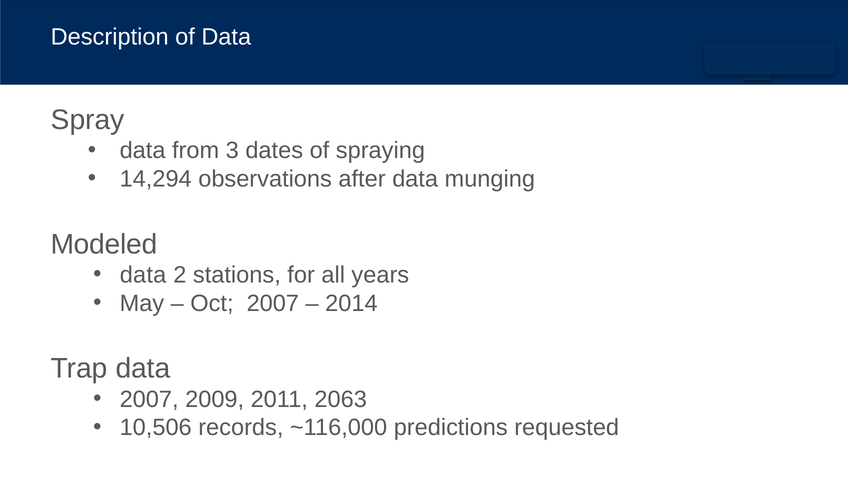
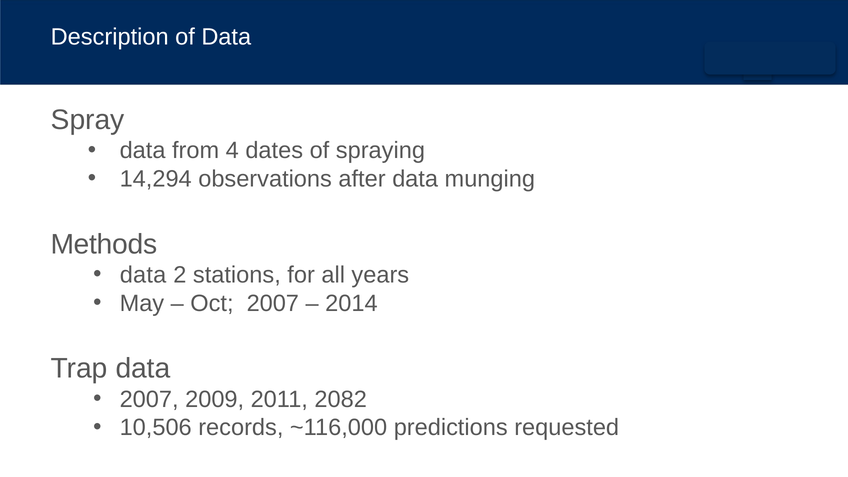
3: 3 -> 4 (232, 151)
Modeled: Modeled -> Methods (104, 244)
2063: 2063 -> 2082 (341, 399)
